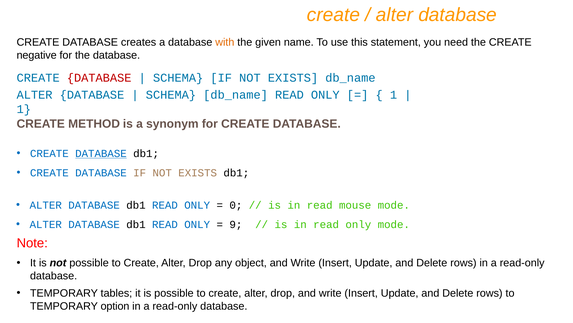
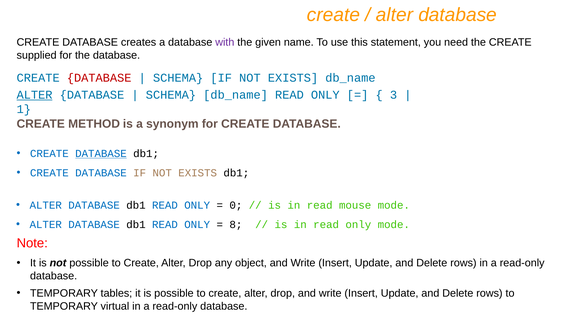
with colour: orange -> purple (225, 42)
negative: negative -> supplied (37, 55)
ALTER underline: none -> present (35, 95)
1: 1 -> 3 (394, 95)
9: 9 -> 8 (236, 224)
option: option -> virtual (115, 306)
